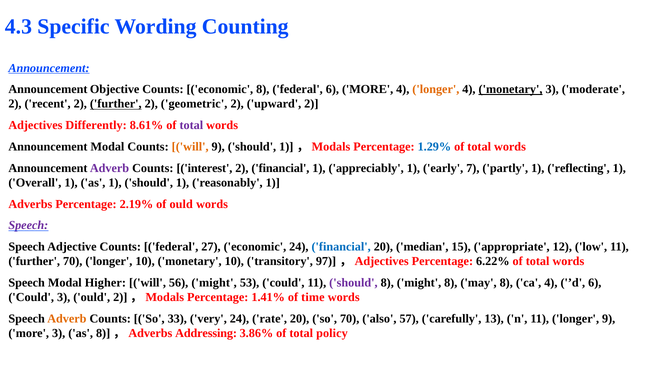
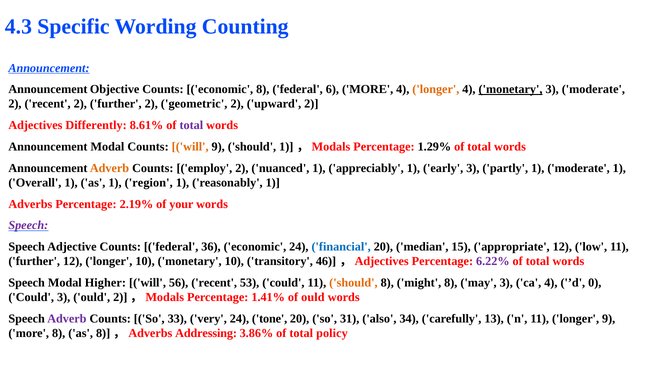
further underline: present -> none (116, 104)
1.29% colour: blue -> black (434, 147)
Adverb colour: purple -> orange (110, 168)
interest: interest -> employ (204, 168)
2 financial: financial -> nuanced (280, 168)
early 7: 7 -> 3 (473, 168)
1 reflecting: reflecting -> moderate (579, 168)
1 should: should -> region (149, 183)
of ould: ould -> your (181, 204)
27: 27 -> 36 (211, 247)
further 70: 70 -> 12 (73, 262)
97: 97 -> 46 (326, 262)
6.22% colour: black -> purple (493, 262)
56 might: might -> recent (214, 283)
should colour: purple -> orange (353, 283)
may 8: 8 -> 3 (506, 283)
’d 6: 6 -> 0 (595, 283)
of time: time -> ould (313, 298)
Adverb colour: orange -> purple (67, 319)
rate: rate -> tone (270, 319)
so 70: 70 -> 31 (350, 319)
57: 57 -> 34 (409, 319)
more 3: 3 -> 8 (59, 334)
